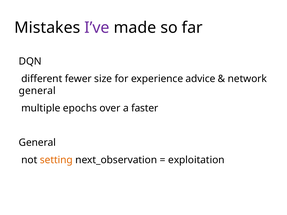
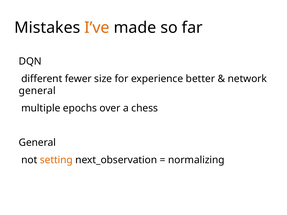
I’ve colour: purple -> orange (97, 28)
advice: advice -> better (200, 79)
faster: faster -> chess (145, 108)
exploitation: exploitation -> normalizing (196, 160)
